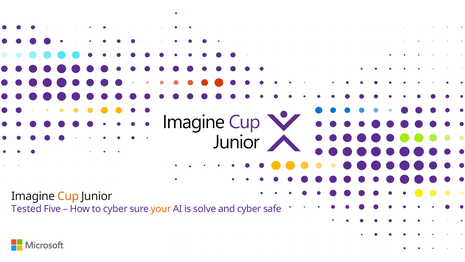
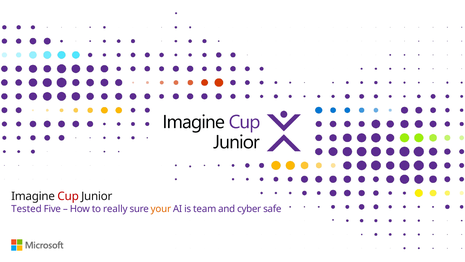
Cup colour: orange -> red (68, 196)
to cyber: cyber -> really (115, 209)
solve: solve -> team (205, 209)
